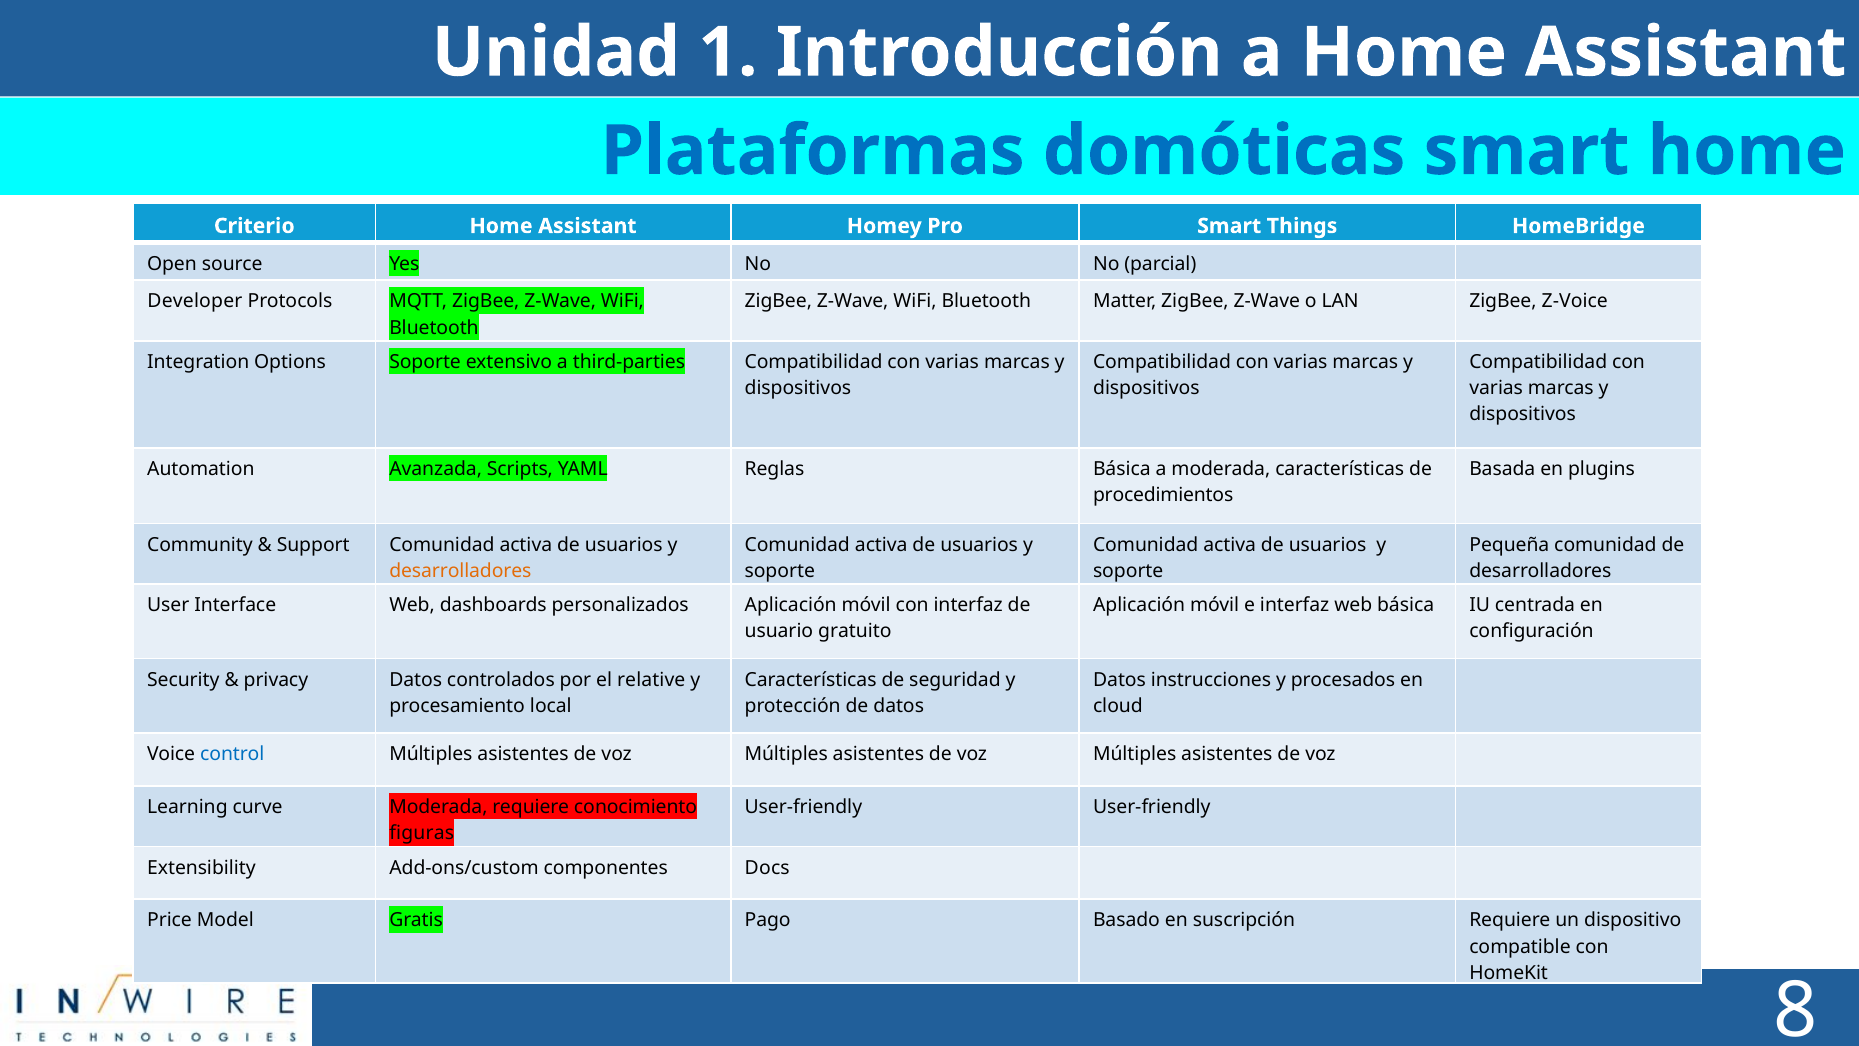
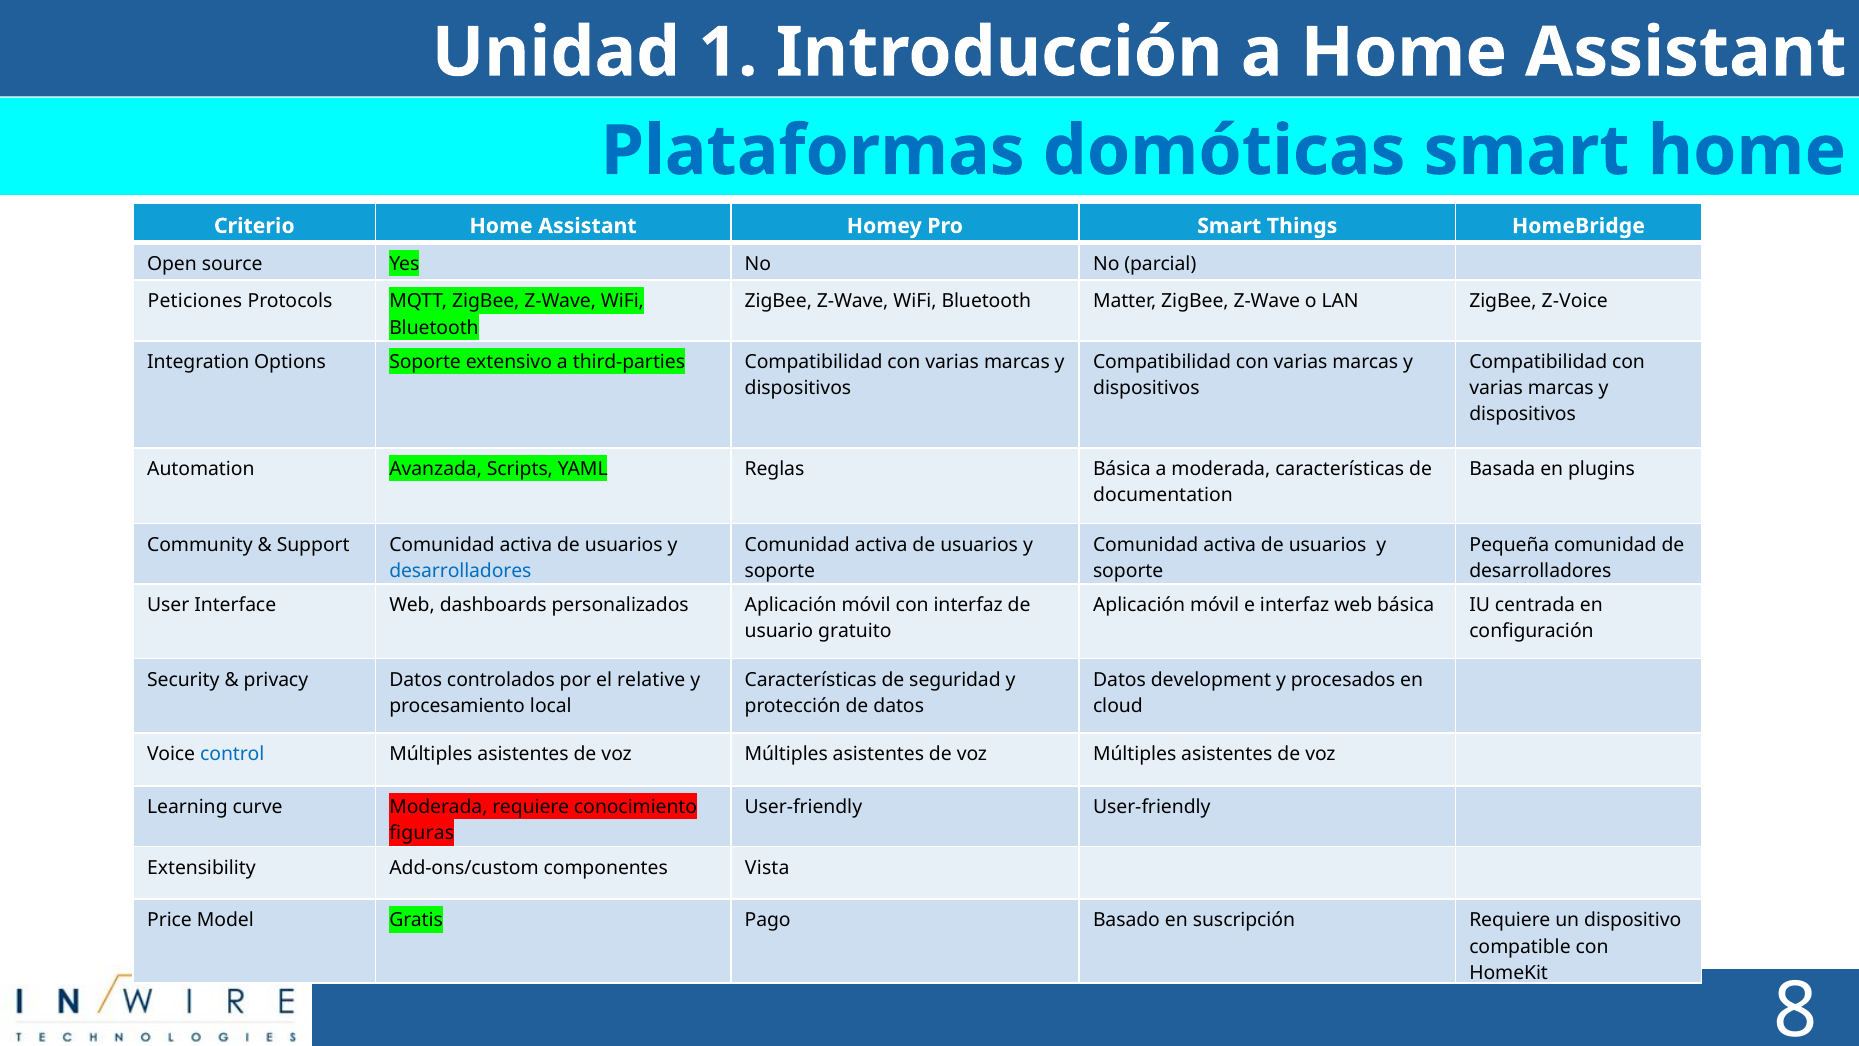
Developer: Developer -> Peticiones (195, 301)
procedimientos: procedimientos -> documentation (1163, 495)
desarrolladores colour: orange -> blue (460, 571)
instrucciones: instrucciones -> development (1211, 680)
Docs: Docs -> Vista (767, 867)
